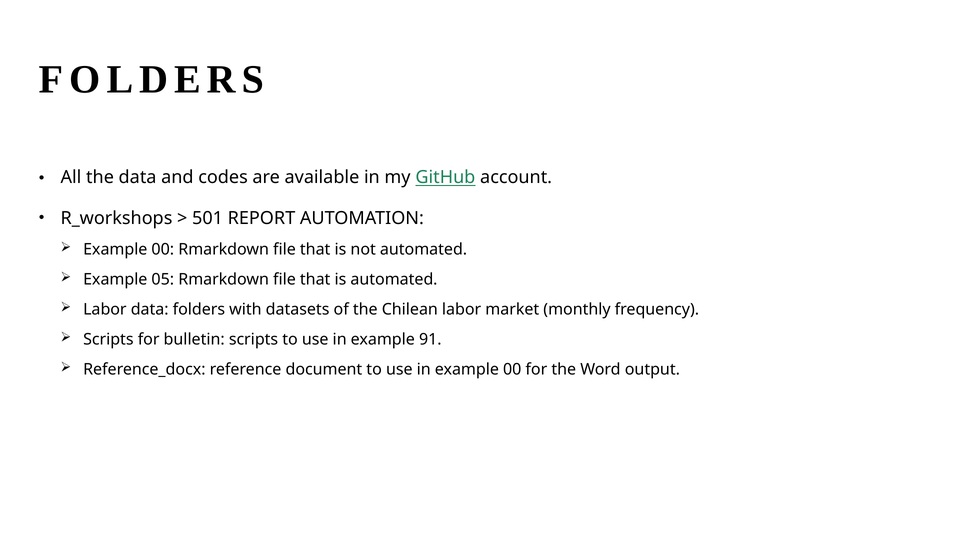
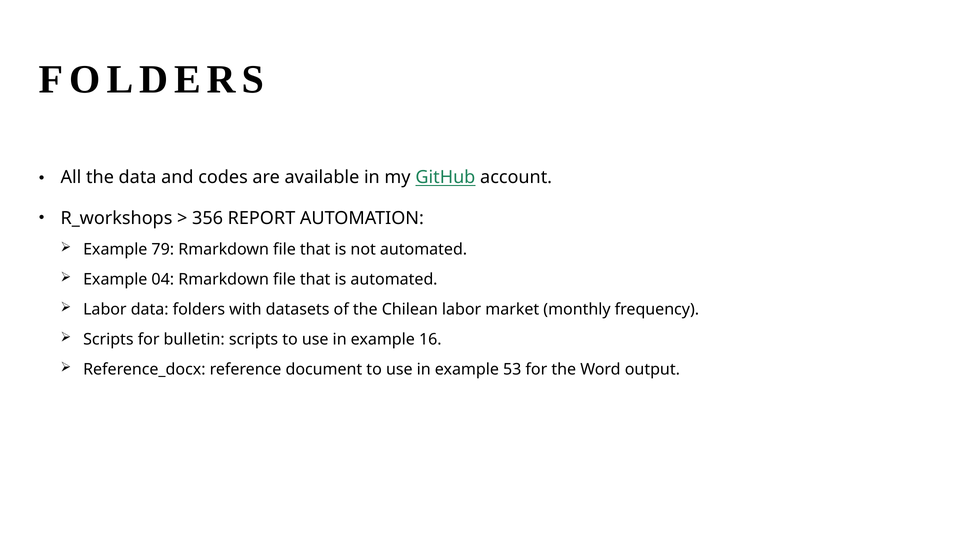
501: 501 -> 356 (208, 218)
00: 00 -> 79 (163, 249)
05: 05 -> 04 (163, 279)
91: 91 -> 16 (430, 339)
in example 00: 00 -> 53 (512, 369)
